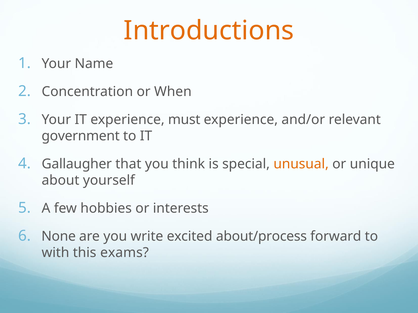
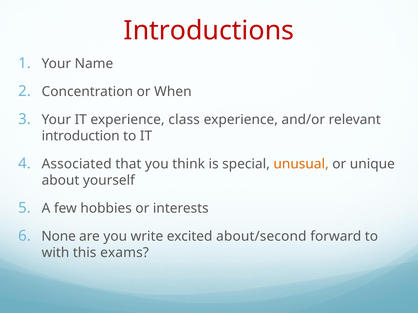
Introductions colour: orange -> red (209, 31)
must: must -> class (184, 120)
government: government -> introduction (81, 136)
Gallaugher: Gallaugher -> Associated (77, 164)
about/process: about/process -> about/second (261, 237)
